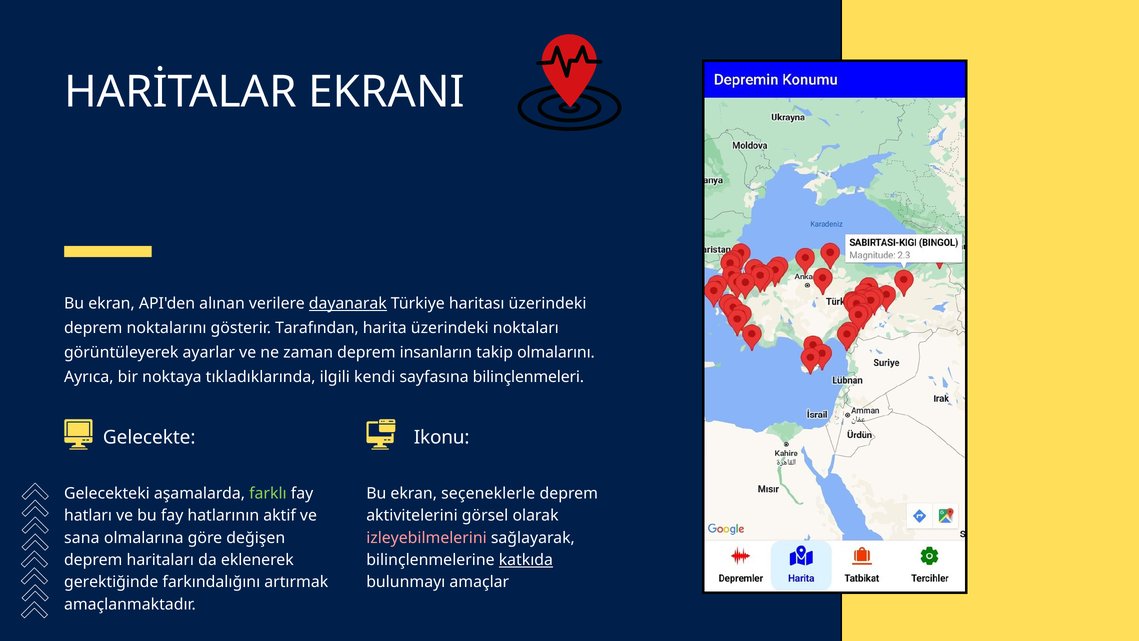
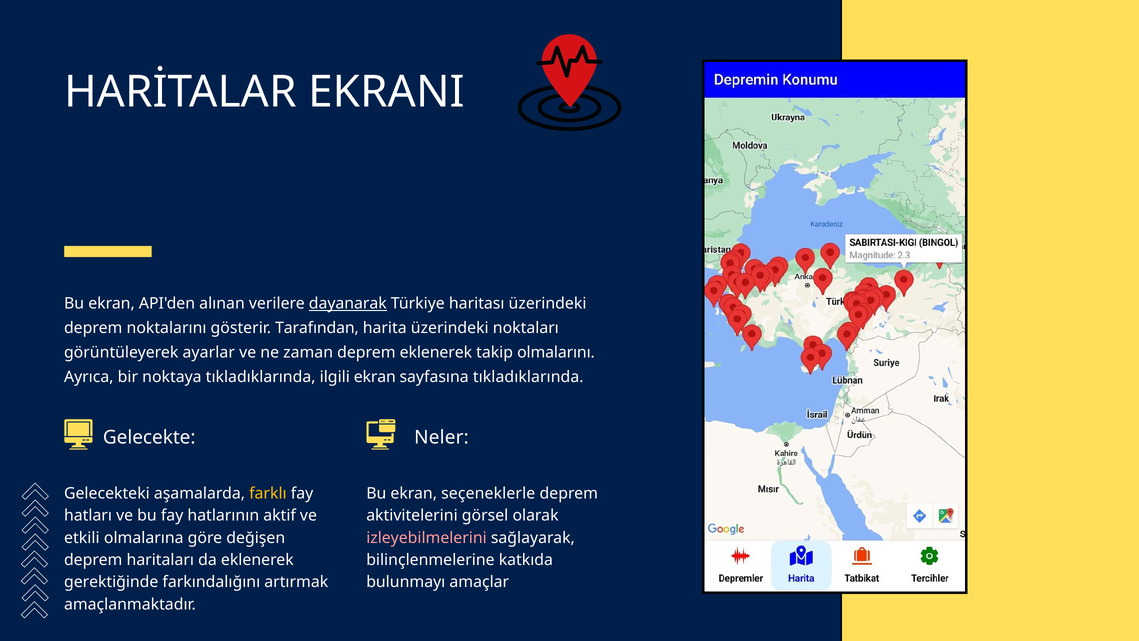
deprem insanların: insanların -> eklenerek (436, 352)
ilgili kendi: kendi -> ekran (375, 377)
sayfasına bilinçlenmeleri: bilinçlenmeleri -> tıkladıklarında (528, 377)
Ikonu: Ikonu -> Neler (441, 437)
farklı colour: light green -> yellow (268, 493)
sana: sana -> etkili (82, 538)
katkıda underline: present -> none (526, 560)
